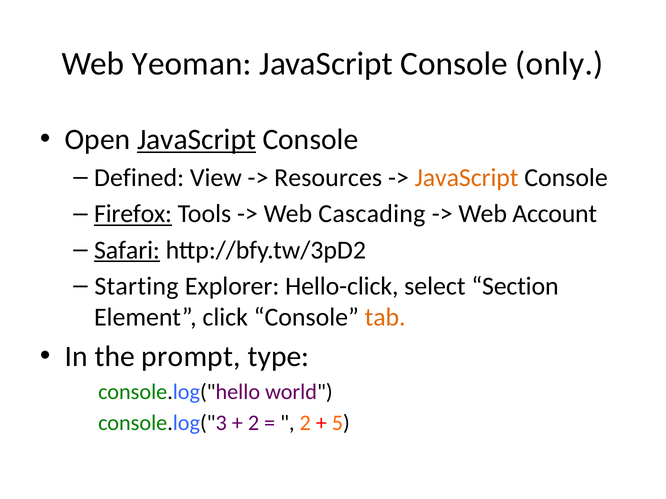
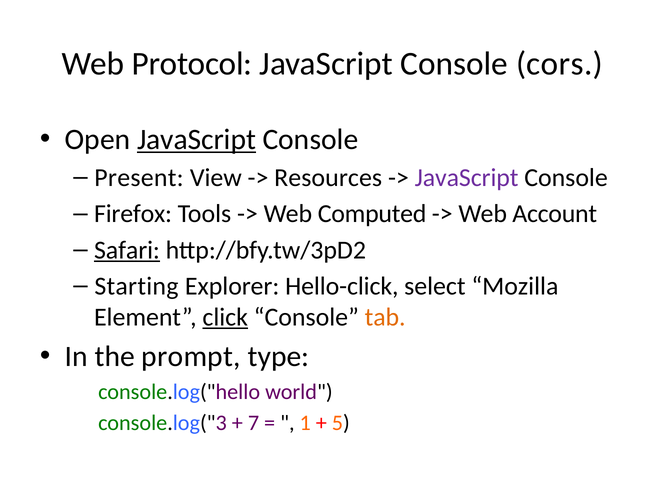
Yeoman: Yeoman -> Protocol (192, 64)
only: only -> cors (559, 64)
Defined: Defined -> Present (139, 178)
JavaScript colour: orange -> purple (467, 178)
Firefox underline: present -> none (133, 214)
Cascading: Cascading -> Computed (372, 214)
Section: Section -> Mozilla (515, 287)
click underline: none -> present (225, 318)
2: 2 -> 7 (254, 423)
2: 2 -> 1 (305, 423)
